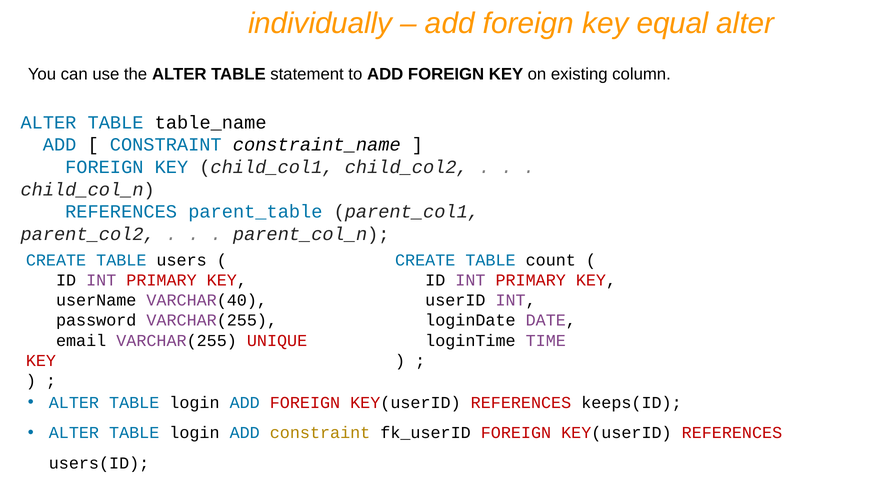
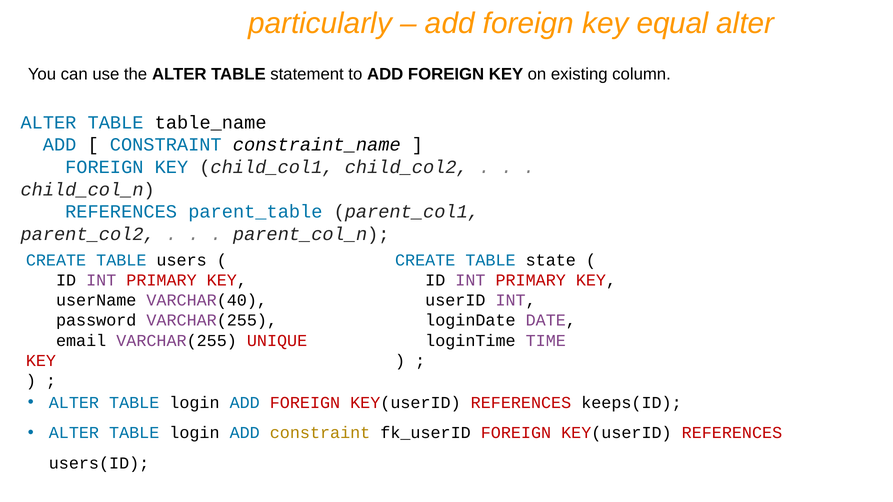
individually: individually -> particularly (320, 23)
count: count -> state (551, 260)
